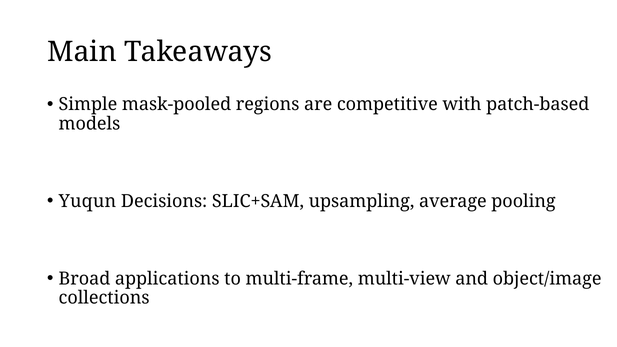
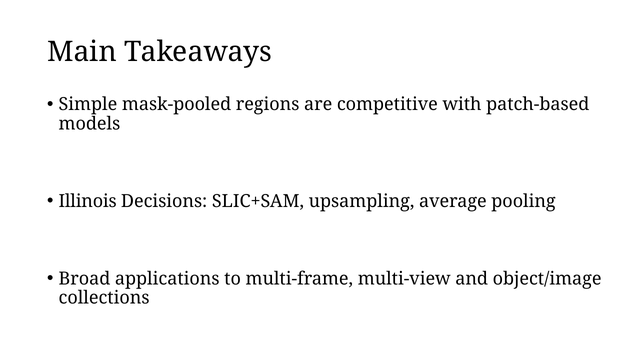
Yuqun: Yuqun -> Illinois (88, 201)
